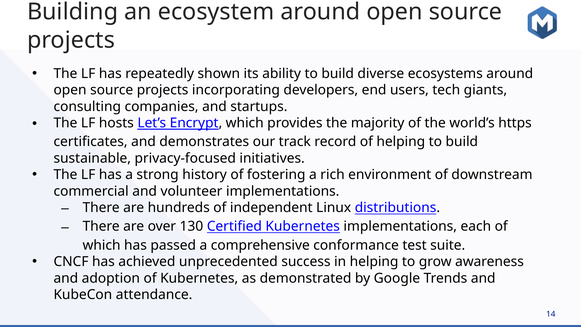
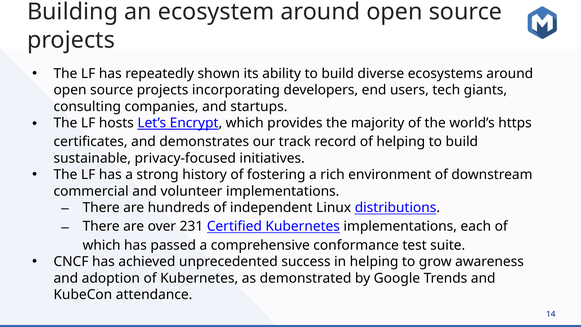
130: 130 -> 231 (191, 226)
